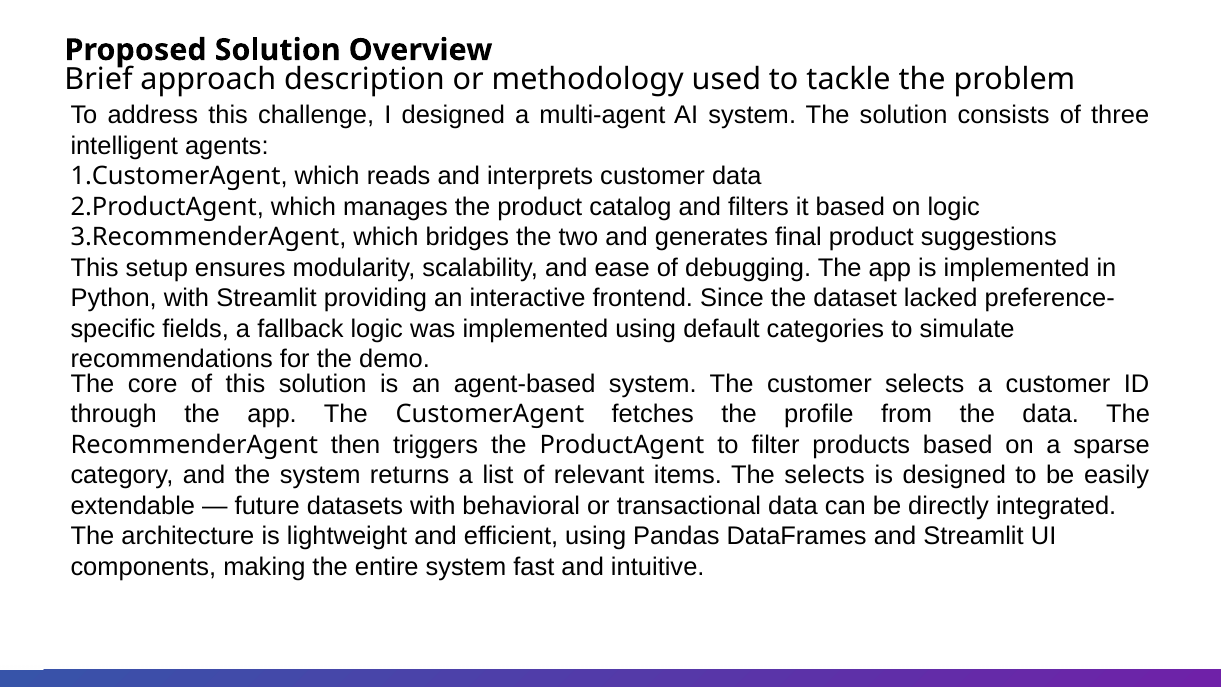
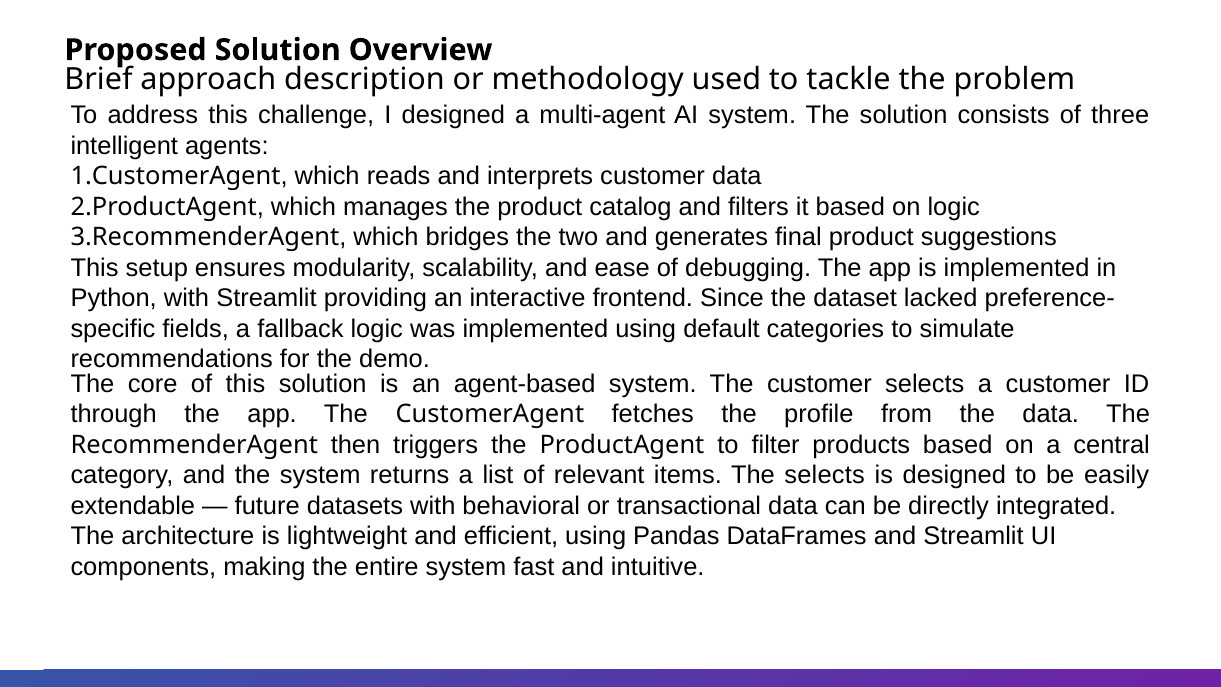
sparse: sparse -> central (1112, 445)
